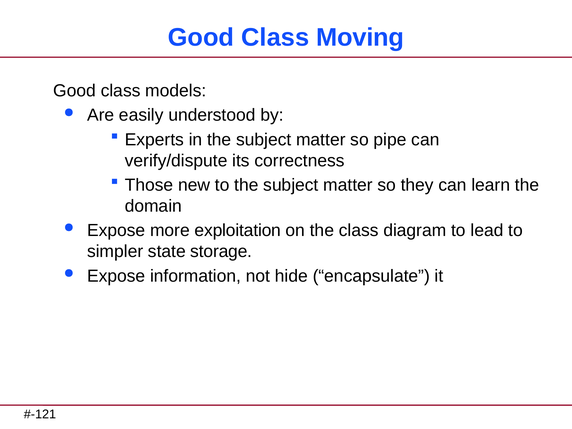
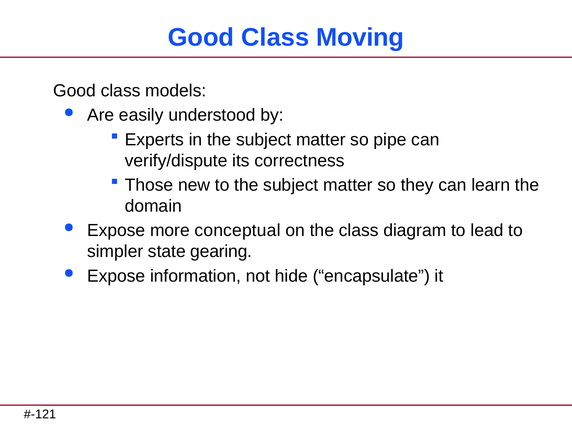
exploitation: exploitation -> conceptual (238, 231)
storage: storage -> gearing (221, 251)
